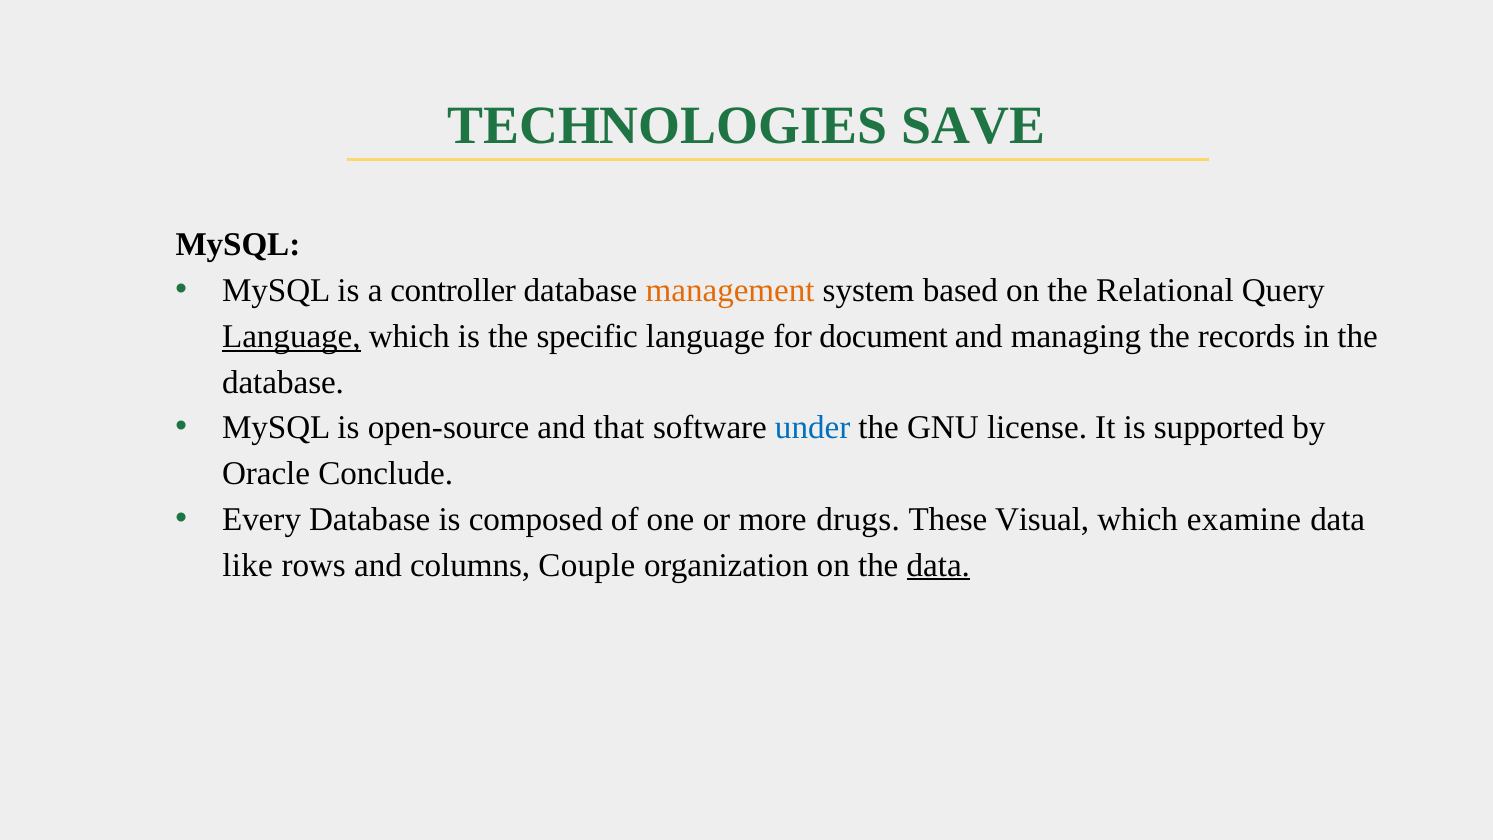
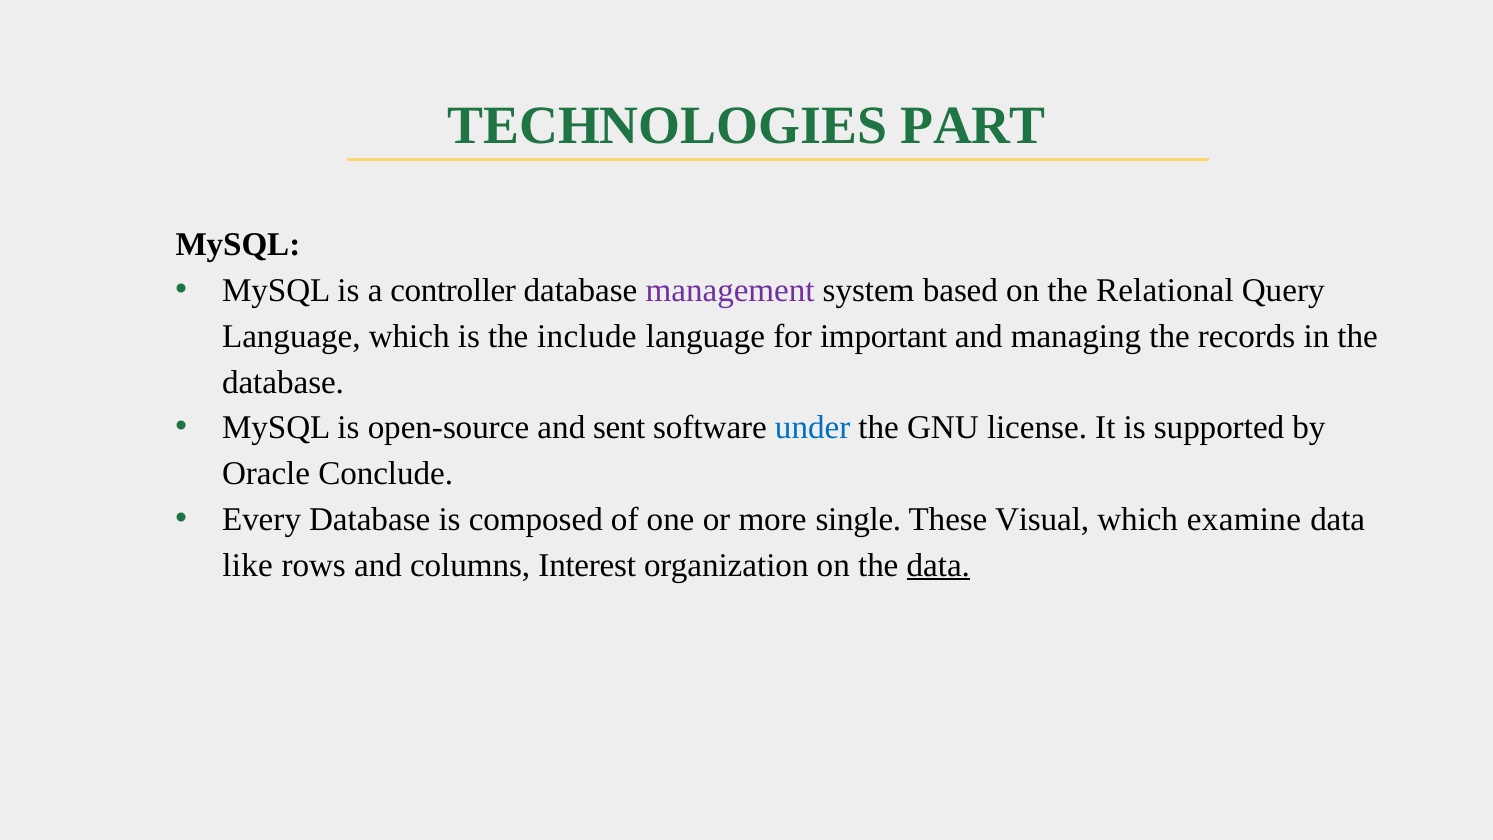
SAVE: SAVE -> PART (973, 126)
management colour: orange -> purple (730, 291)
Language underline: present -> none (291, 336)
specific: specific -> include (587, 336)
document: document -> important (884, 336)
that: that -> sent (619, 428)
drugs: drugs -> single (858, 519)
Couple: Couple -> Interest (587, 565)
